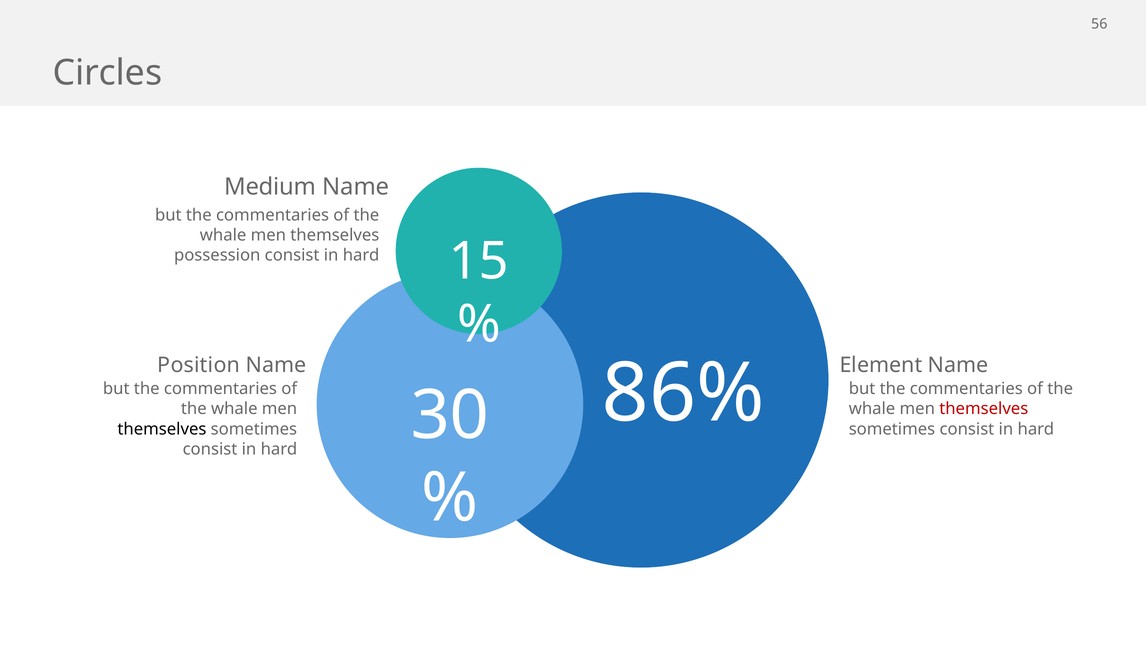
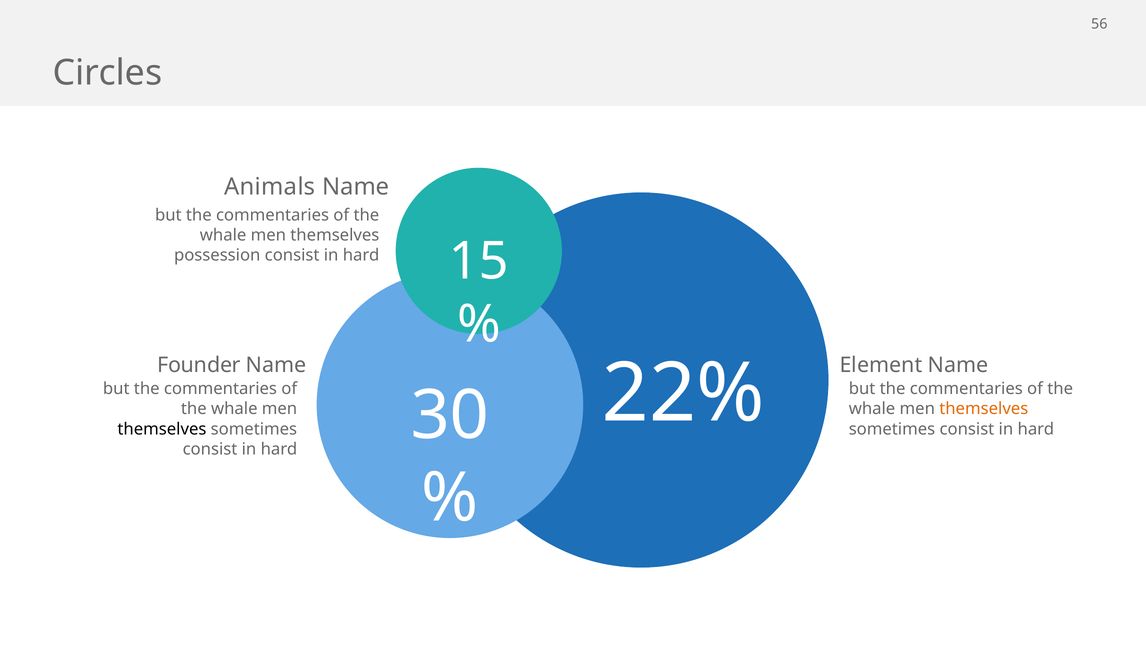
Medium: Medium -> Animals (270, 187)
Position: Position -> Founder (199, 365)
86%: 86% -> 22% (683, 394)
themselves colour: red -> orange (984, 409)
